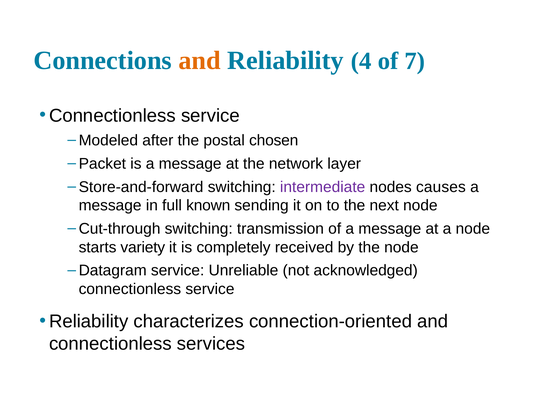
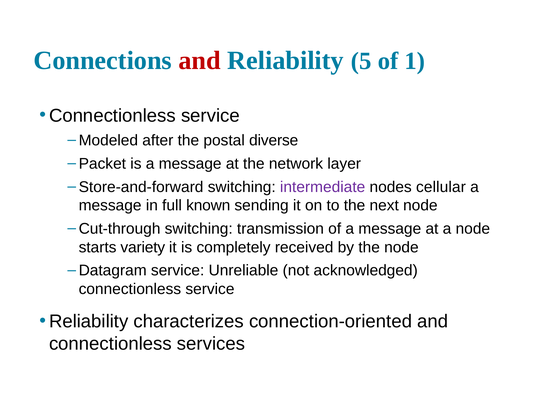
and colour: orange -> red (200, 60)
4: 4 -> 5 (361, 61)
7: 7 -> 1 (415, 61)
chosen: chosen -> diverse (274, 140)
causes: causes -> cellular (441, 187)
